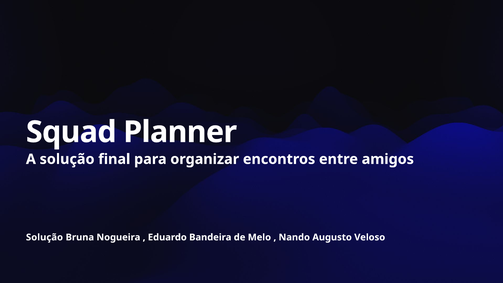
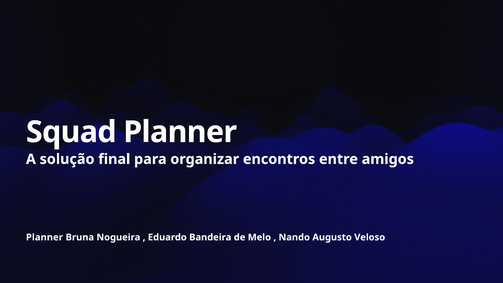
Solução: Solução -> Planner (44, 237)
